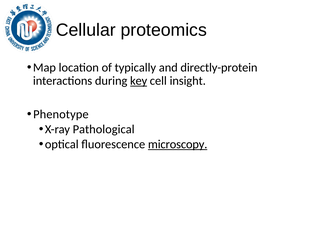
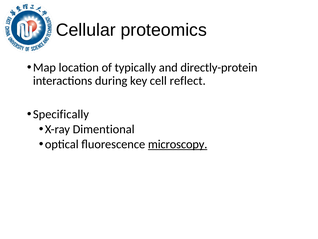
key underline: present -> none (139, 81)
insight: insight -> reflect (188, 81)
Phenotype: Phenotype -> Specifically (61, 114)
Pathological: Pathological -> Dimentional (104, 129)
